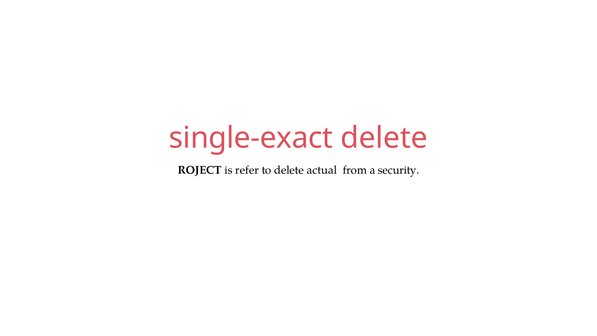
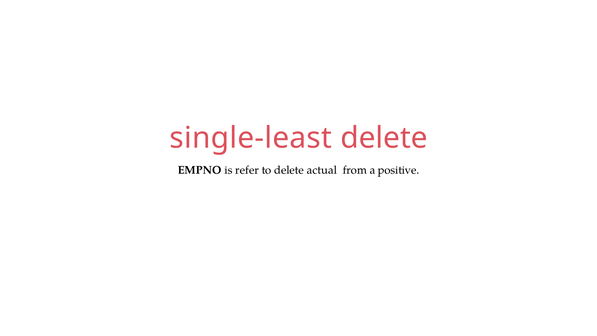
single-exact: single-exact -> single-least (251, 138)
ROJECT: ROJECT -> EMPNO (200, 170)
security: security -> positive (399, 170)
